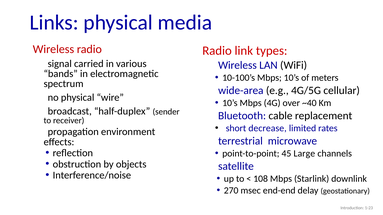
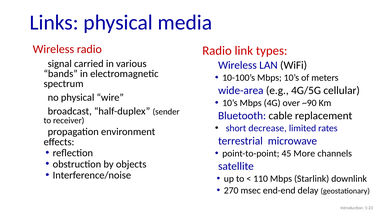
~40: ~40 -> ~90 (309, 103)
Large: Large -> More (304, 154)
108: 108 -> 110 (261, 179)
